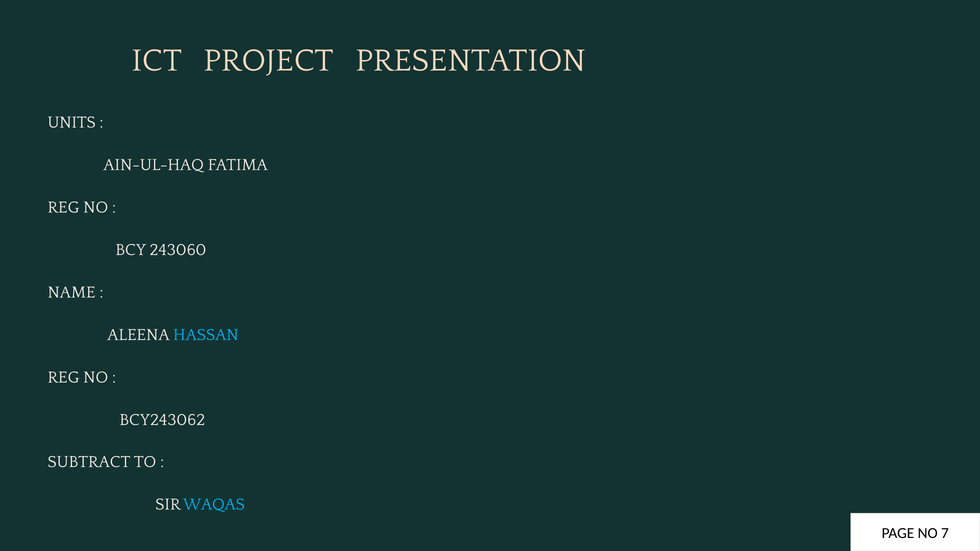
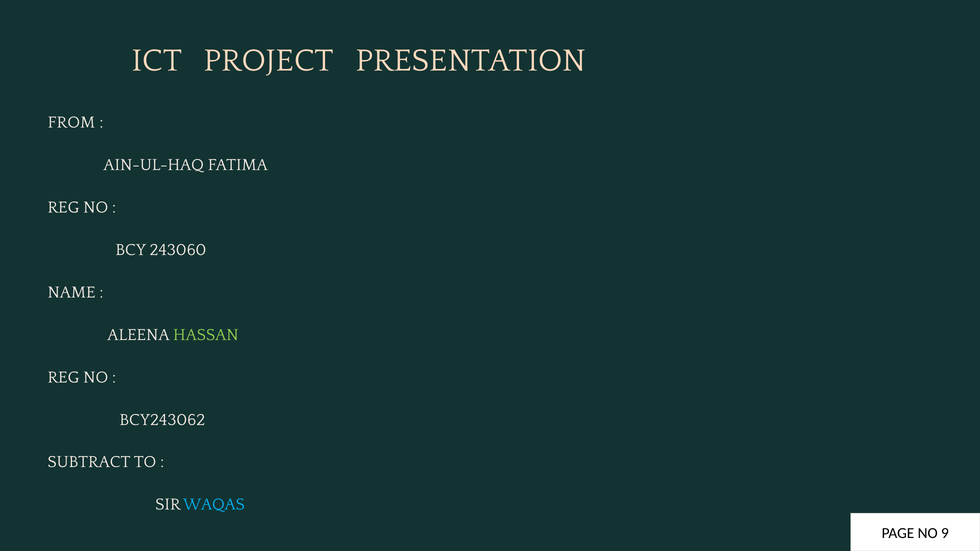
UNITS: UNITS -> FROM (71, 123)
HASSAN colour: light blue -> light green (206, 335)
7: 7 -> 9 (945, 534)
